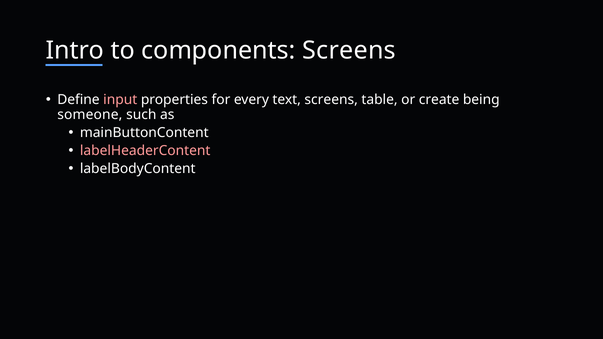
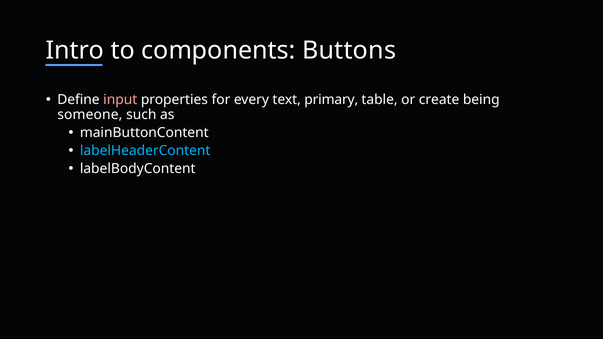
components Screens: Screens -> Buttons (349, 51)
text screens: screens -> primary (331, 100)
labelHeaderContent colour: pink -> light blue (145, 151)
